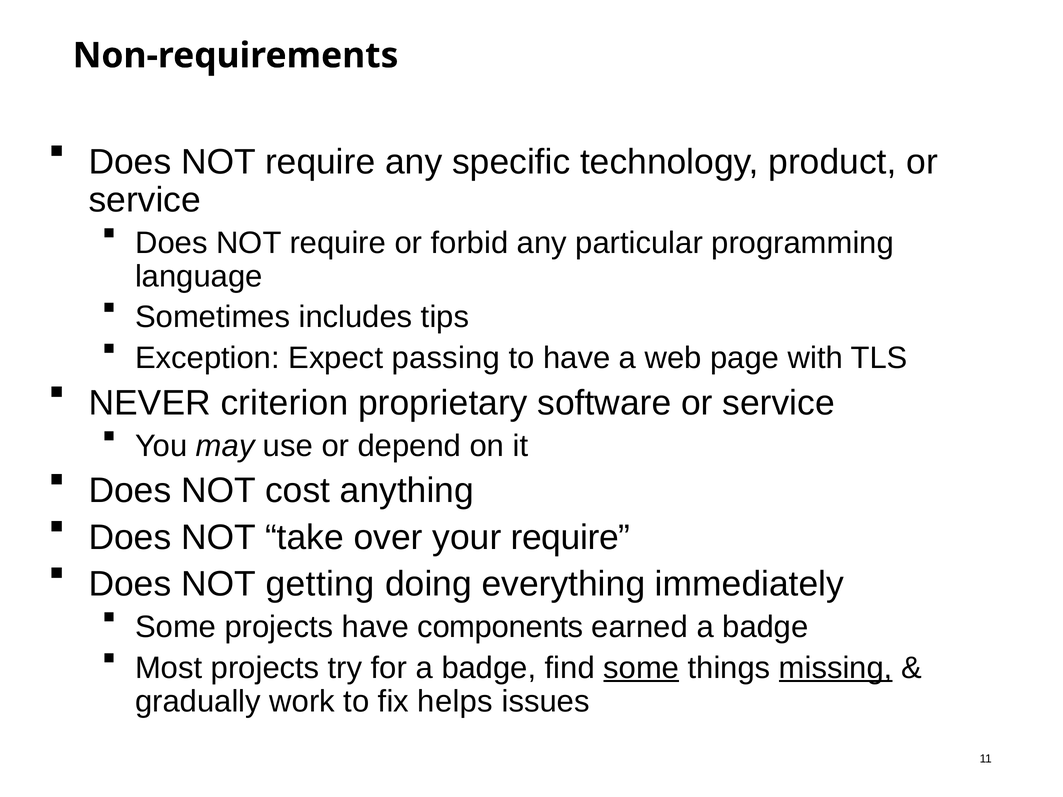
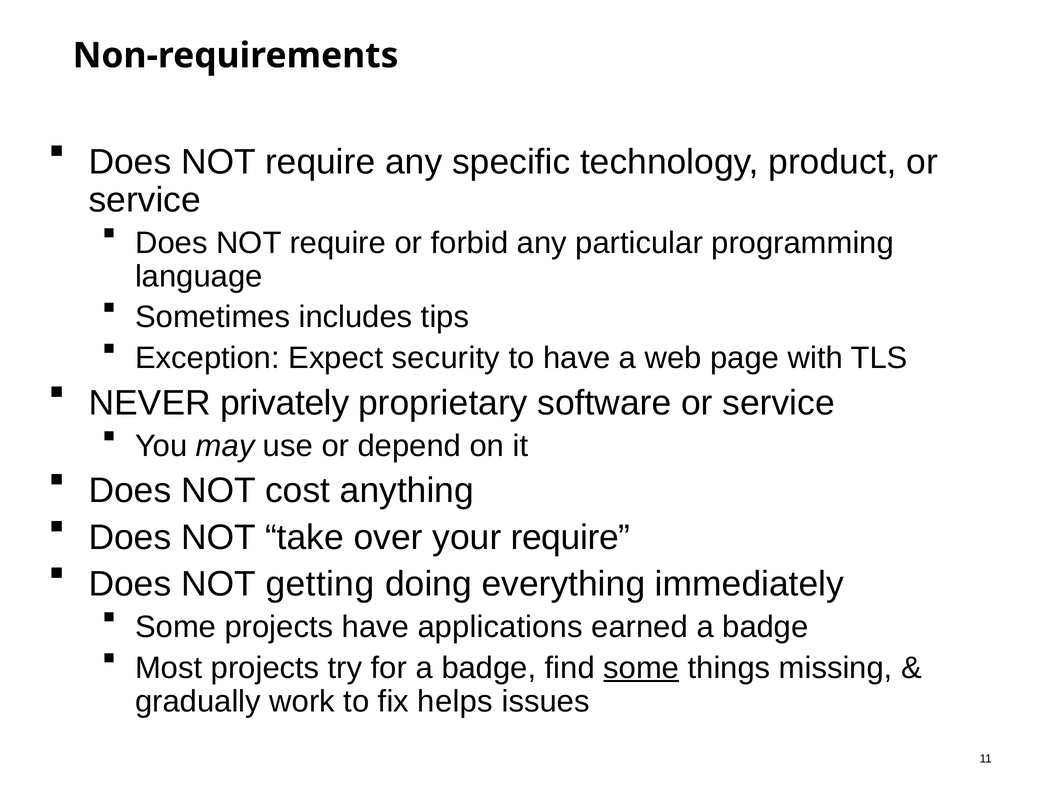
passing: passing -> security (446, 358)
criterion: criterion -> privately (285, 403)
components: components -> applications (500, 627)
missing underline: present -> none (836, 668)
